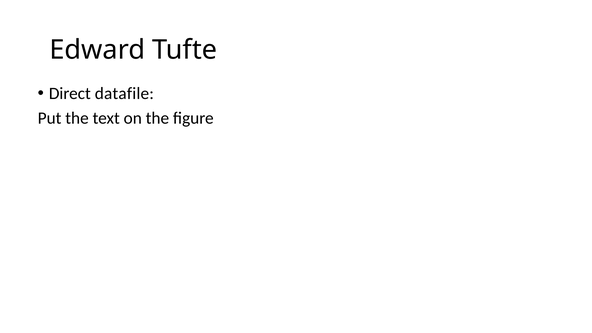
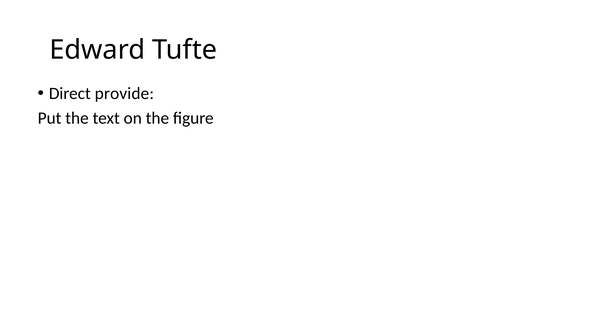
datafile: datafile -> provide (124, 94)
